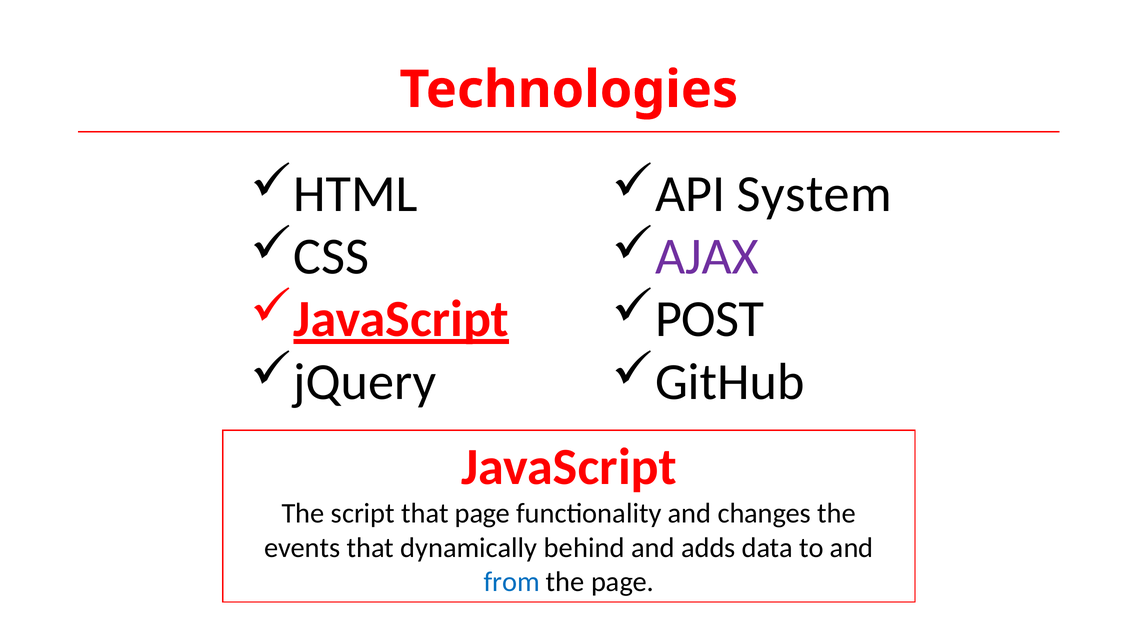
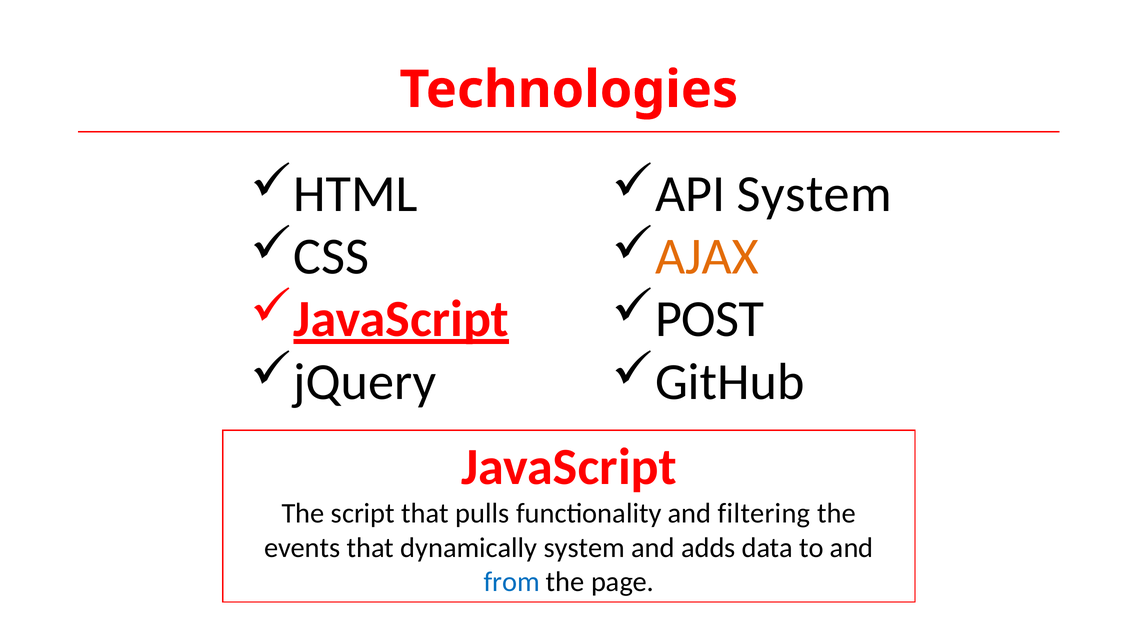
AJAX colour: purple -> orange (707, 257)
that page: page -> pulls (482, 514)
changes: changes -> filtering (764, 514)
dynamically behind: behind -> system (584, 548)
